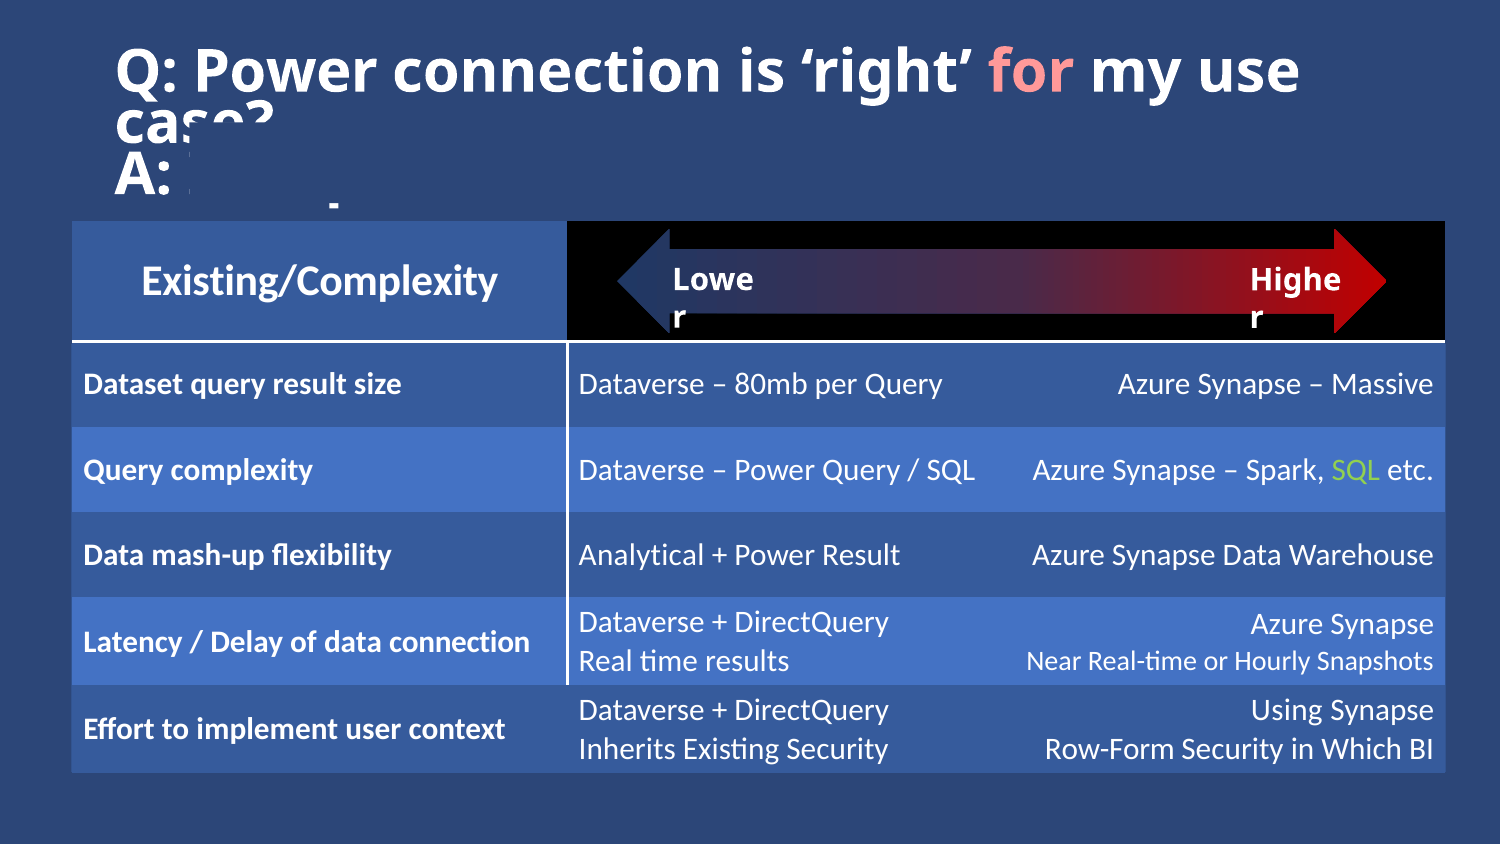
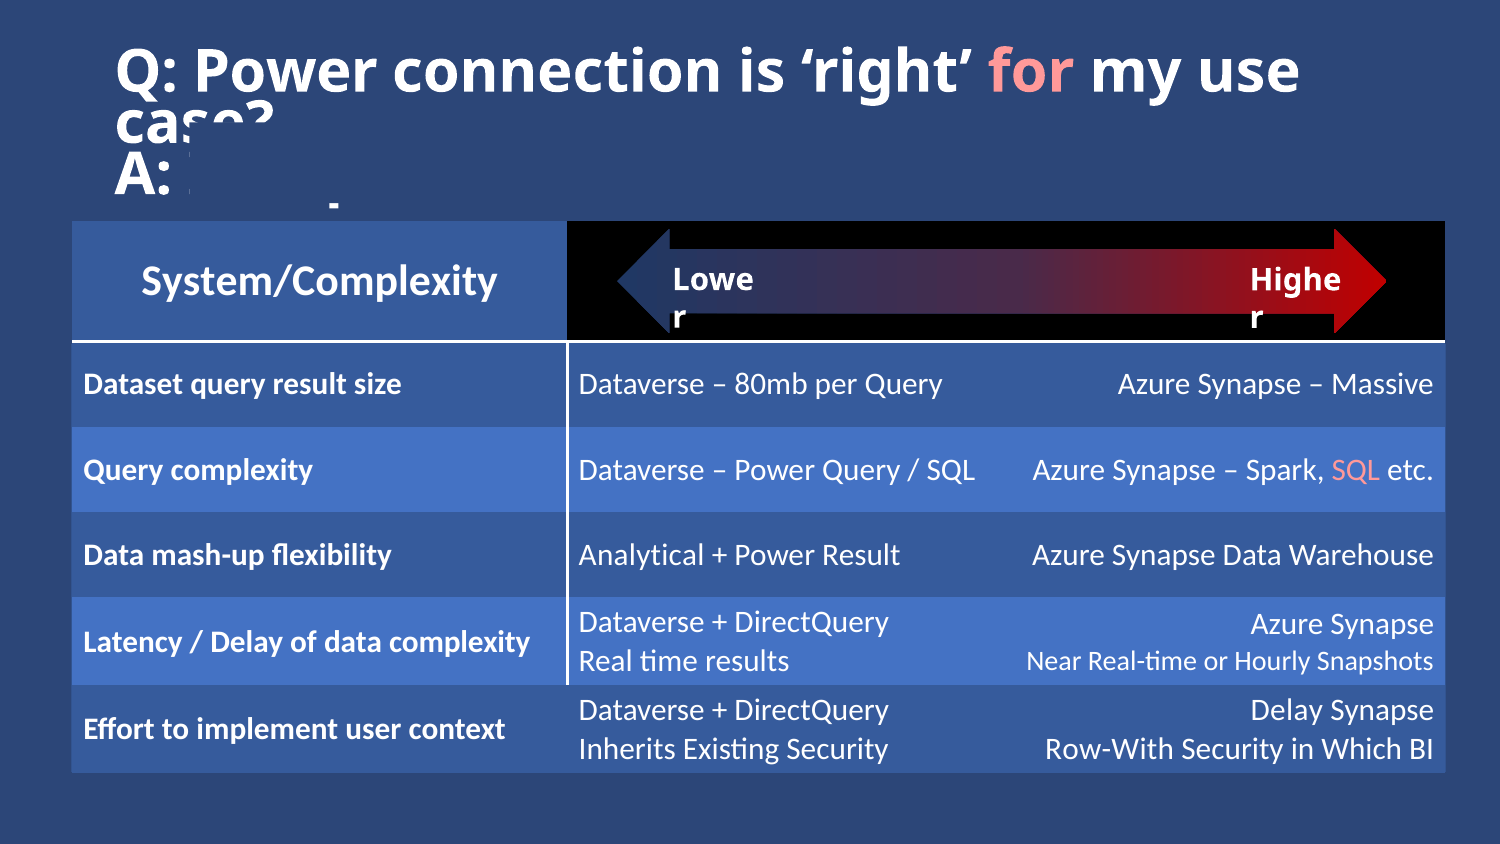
Existing/Complexity: Existing/Complexity -> System/Complexity (320, 281)
SQL colour: light green -> pink (1356, 470)
data connection: connection -> complexity (460, 642)
Using: Using -> Delay (1287, 710)
Row-Form: Row-Form -> Row-With (1110, 748)
